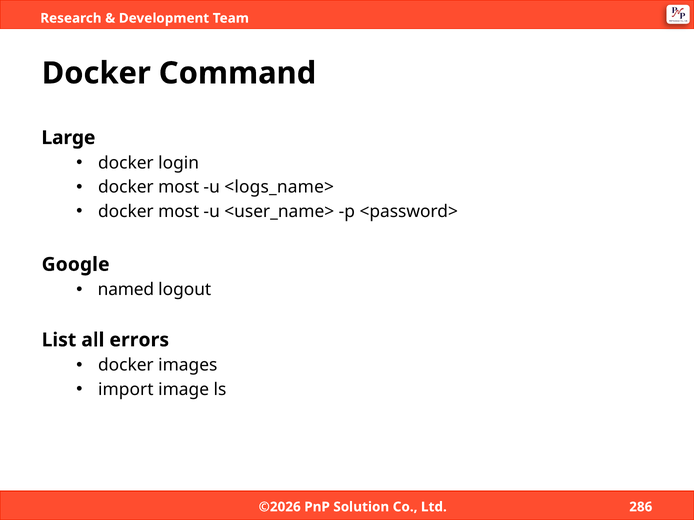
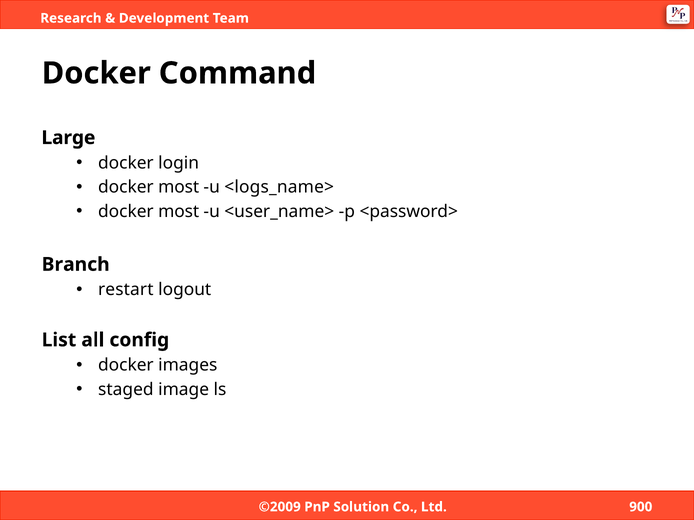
Google: Google -> Branch (76, 265)
named: named -> restart (126, 290)
errors: errors -> config (139, 340)
import: import -> staged (126, 390)
©2026: ©2026 -> ©2009 (280, 507)
286: 286 -> 900 (641, 507)
